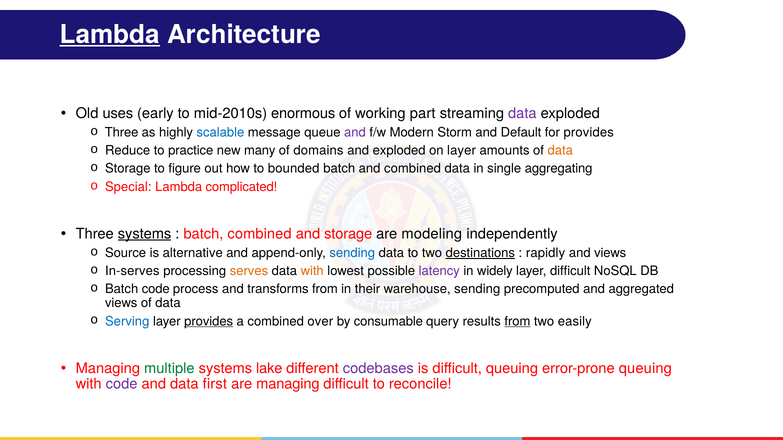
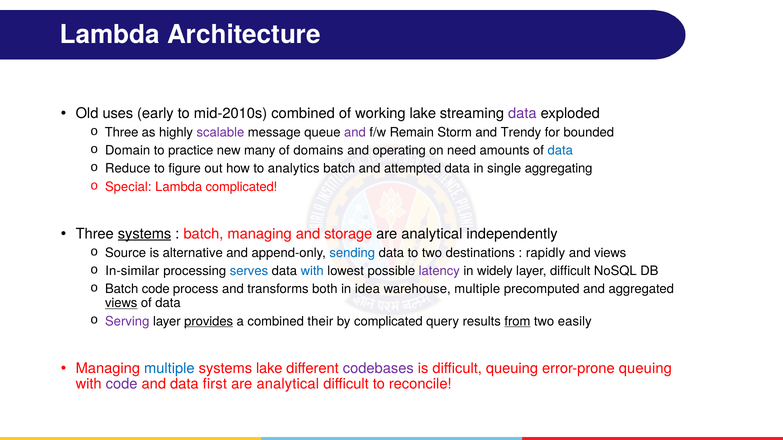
Lambda underline: present -> none (110, 35)
mid-2010s enormous: enormous -> combined (303, 114)
working part: part -> lake (423, 114)
scalable colour: blue -> purple (220, 133)
Modern: Modern -> Remain (412, 133)
Default: Default -> Trendy (521, 133)
for provides: provides -> bounded (589, 133)
Reduce: Reduce -> Domain (128, 151)
and exploded: exploded -> operating (399, 151)
on layer: layer -> need (462, 151)
data colour: orange -> blue (560, 151)
Storage: Storage -> Reduce (128, 169)
bounded: bounded -> analytics (294, 169)
and combined: combined -> attempted (413, 169)
batch combined: combined -> managing (260, 234)
modeling: modeling -> analytical (432, 234)
destinations underline: present -> none (480, 253)
In-serves: In-serves -> In-similar (132, 271)
serves colour: orange -> blue (249, 271)
with colour: orange -> blue (312, 271)
transforms from: from -> both (325, 289)
their: their -> idea (367, 289)
warehouse sending: sending -> multiple (477, 289)
views underline: none -> present (121, 303)
Serving colour: blue -> purple (127, 322)
over: over -> their (320, 322)
by consumable: consumable -> complicated (388, 322)
multiple colour: green -> blue (169, 369)
managing: managing -> analytical (288, 385)
